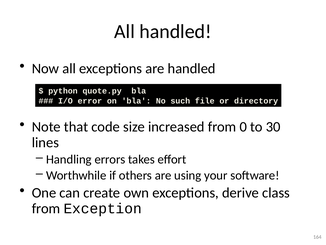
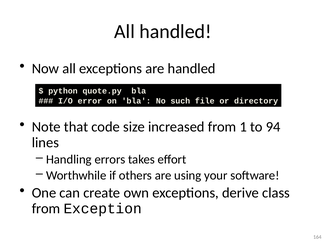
0: 0 -> 1 (243, 127)
30: 30 -> 94 (273, 127)
